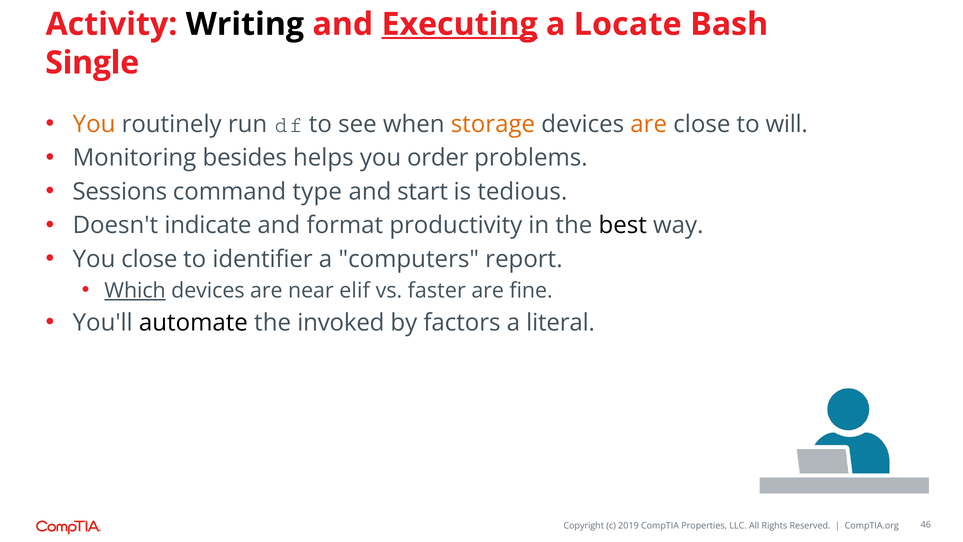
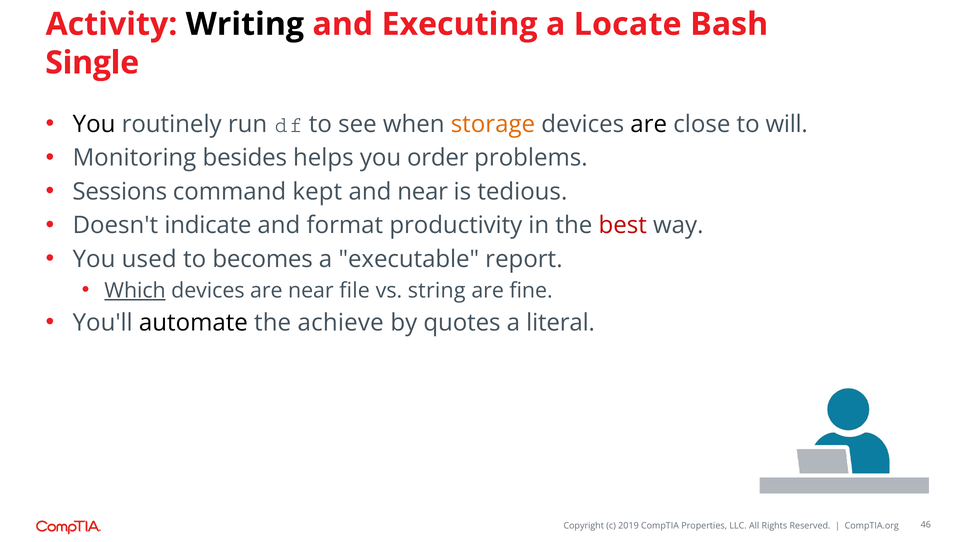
Executing underline: present -> none (460, 24)
You colour: orange -> black (94, 124)
are colour: orange -> black (649, 124)
type: type -> kept (317, 192)
and start: start -> near (423, 192)
best colour: black -> red (623, 225)
You close: close -> used (149, 259)
identifier: identifier -> becomes (263, 259)
computers: computers -> executable (409, 259)
elif: elif -> file (355, 290)
faster: faster -> string (437, 290)
invoked: invoked -> achieve (341, 323)
factors: factors -> quotes (462, 323)
